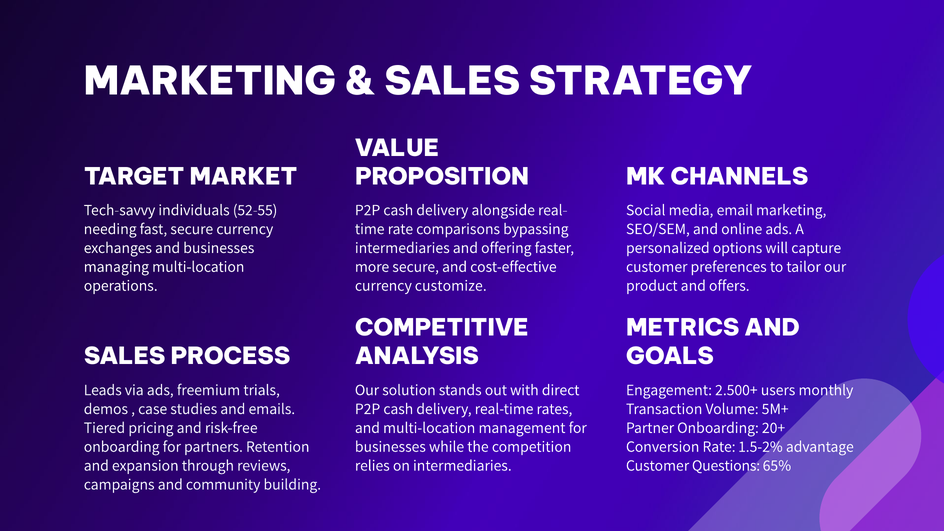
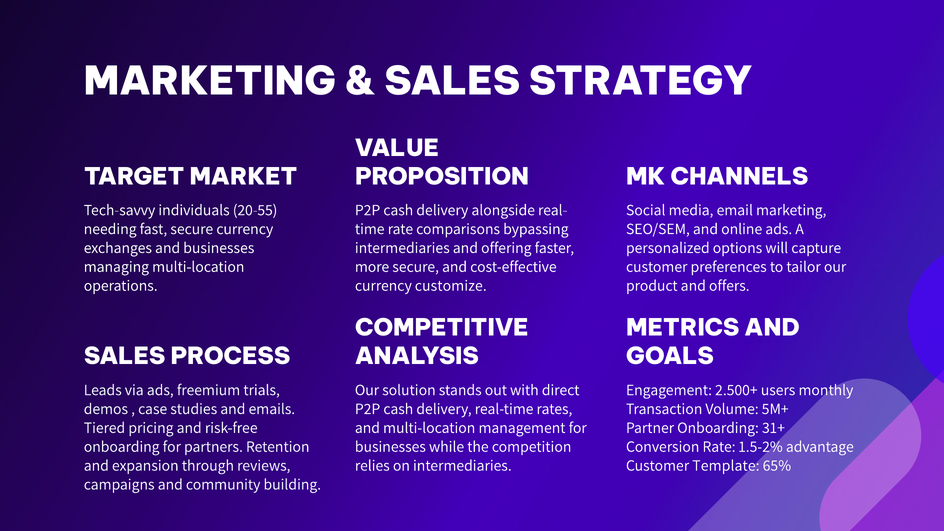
52-55: 52-55 -> 20-55 (255, 210)
20+: 20+ -> 31+ (773, 428)
Questions: Questions -> Template (726, 465)
